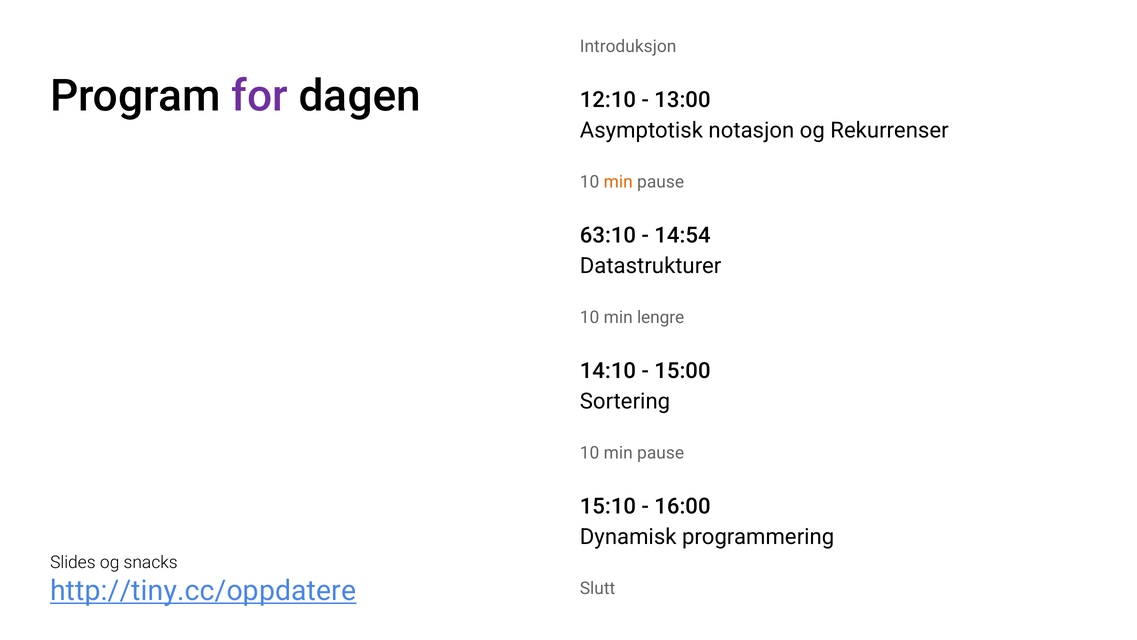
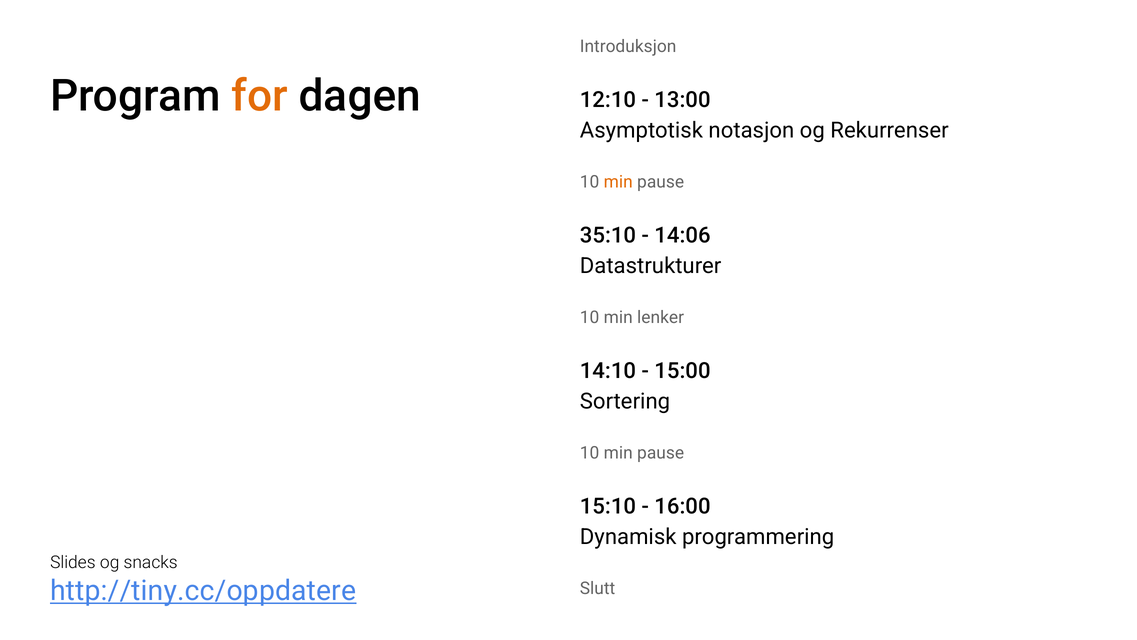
for colour: purple -> orange (260, 96)
63:10: 63:10 -> 35:10 (608, 235)
14:54: 14:54 -> 14:06 (682, 235)
lengre: lengre -> lenker (661, 318)
